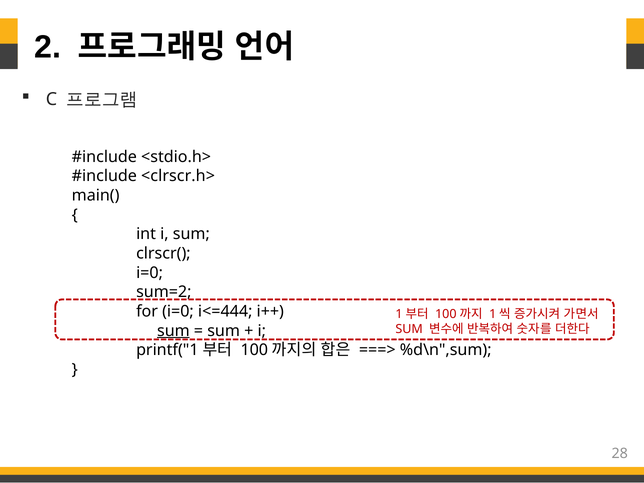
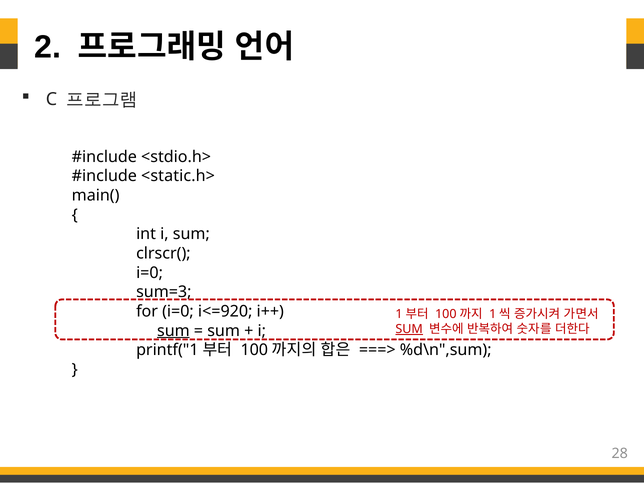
<clrscr.h>: <clrscr.h> -> <static.h> (178, 176)
sum=2: sum=2 -> sum=3 (164, 292)
i<=444: i<=444 -> i<=920 (225, 311)
SUM underline: none -> present (409, 329)
